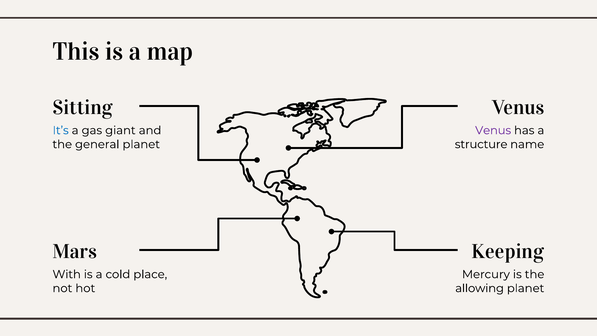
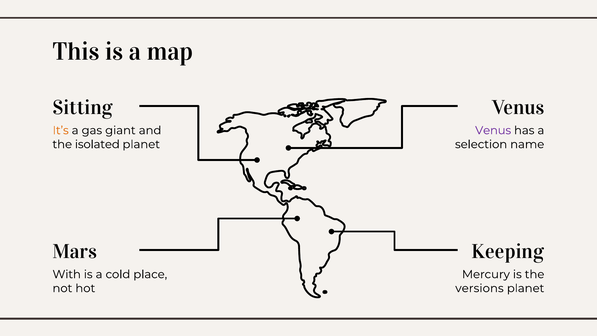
It’s colour: blue -> orange (61, 130)
general: general -> isolated (97, 144)
structure: structure -> selection (481, 144)
allowing: allowing -> versions (479, 288)
